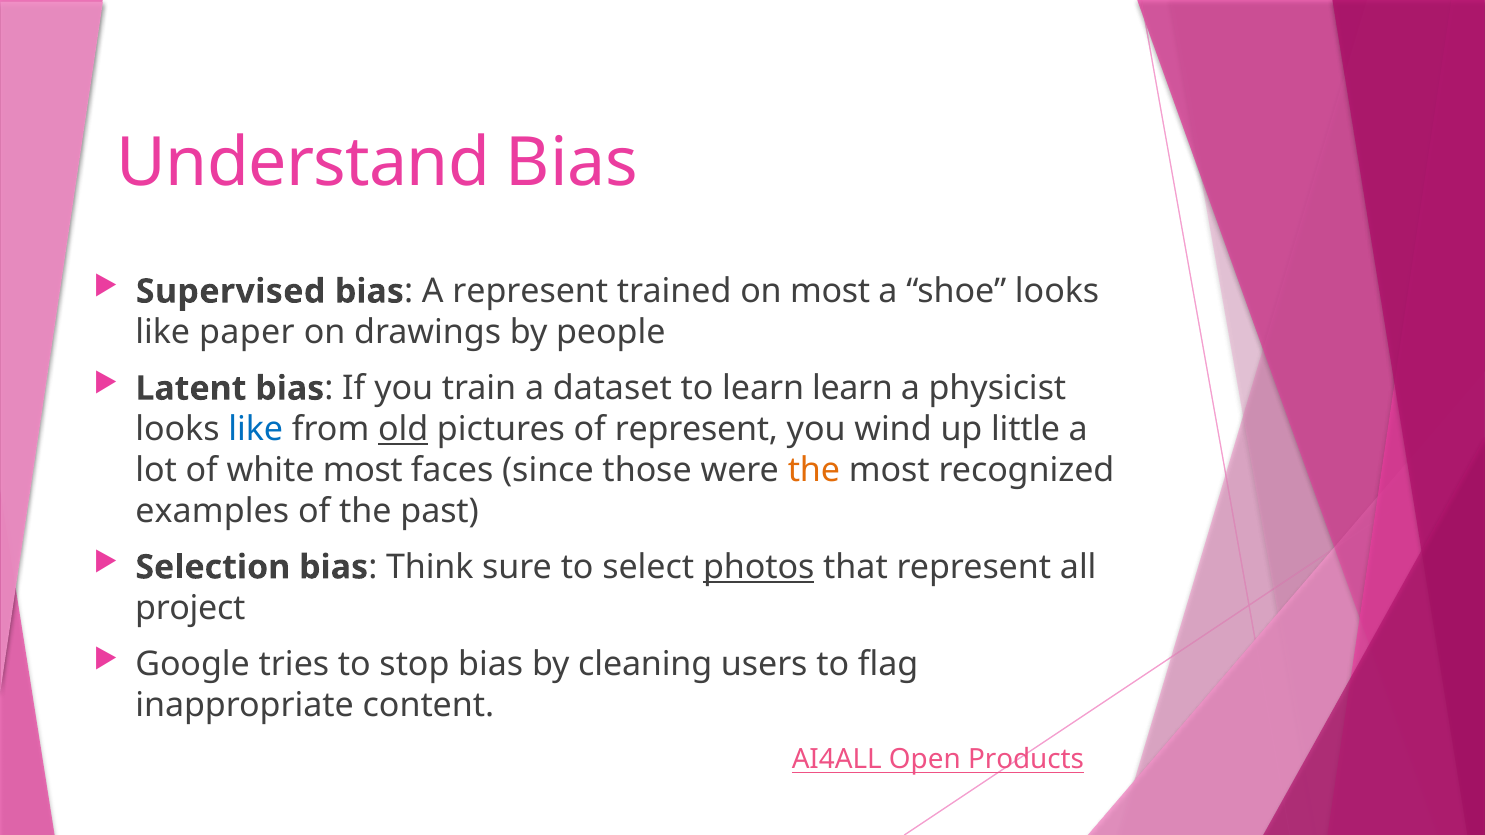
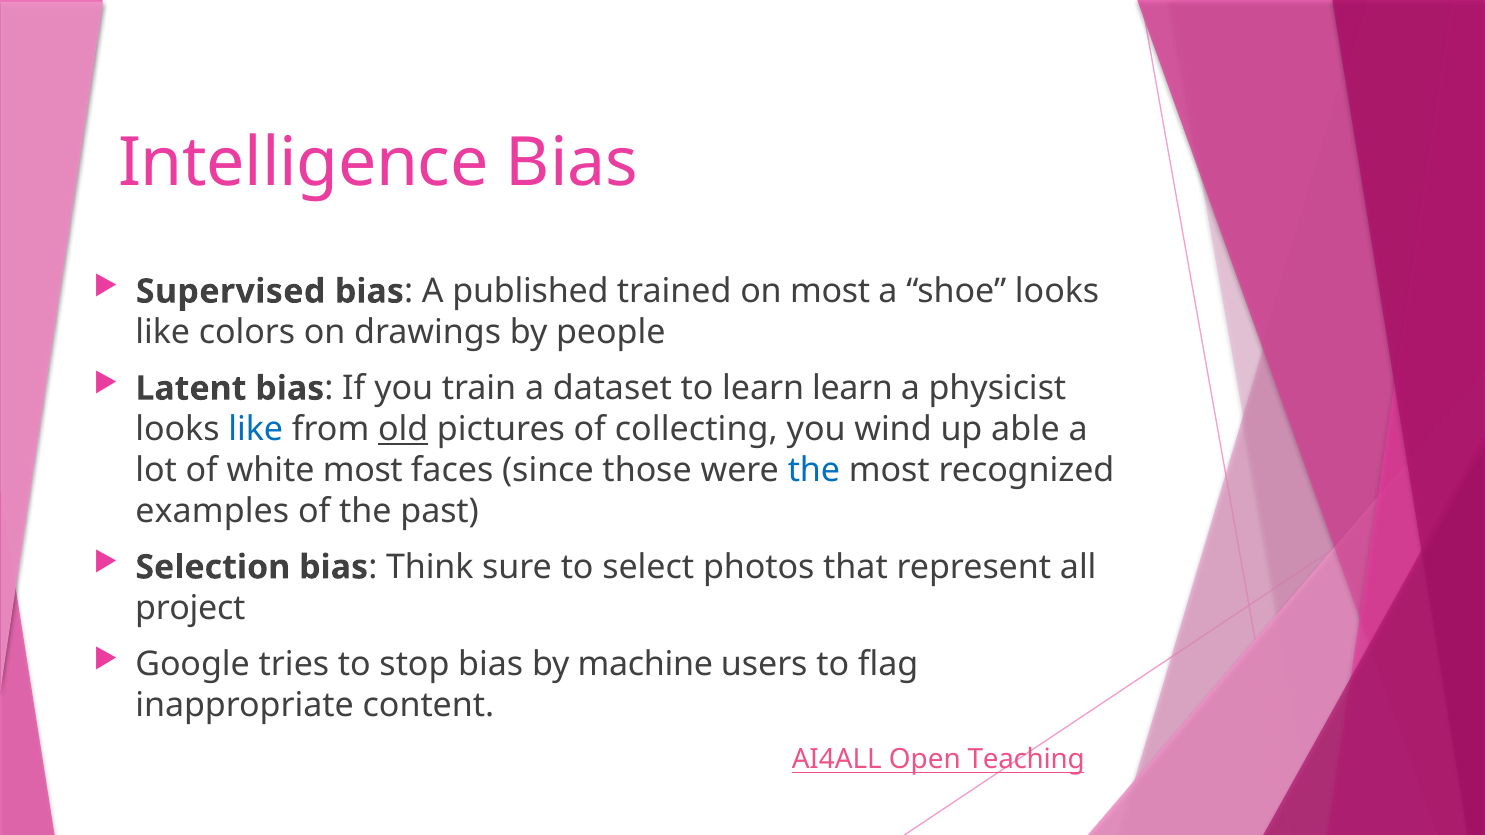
Understand: Understand -> Intelligence (303, 163)
A represent: represent -> published (530, 292)
paper: paper -> colors (247, 332)
of represent: represent -> collecting (696, 429)
little: little -> able (1025, 429)
the colour: orange -> blue (814, 470)
photos underline: present -> none (759, 567)
cleaning: cleaning -> machine (645, 665)
Products: Products -> Teaching (1026, 760)
